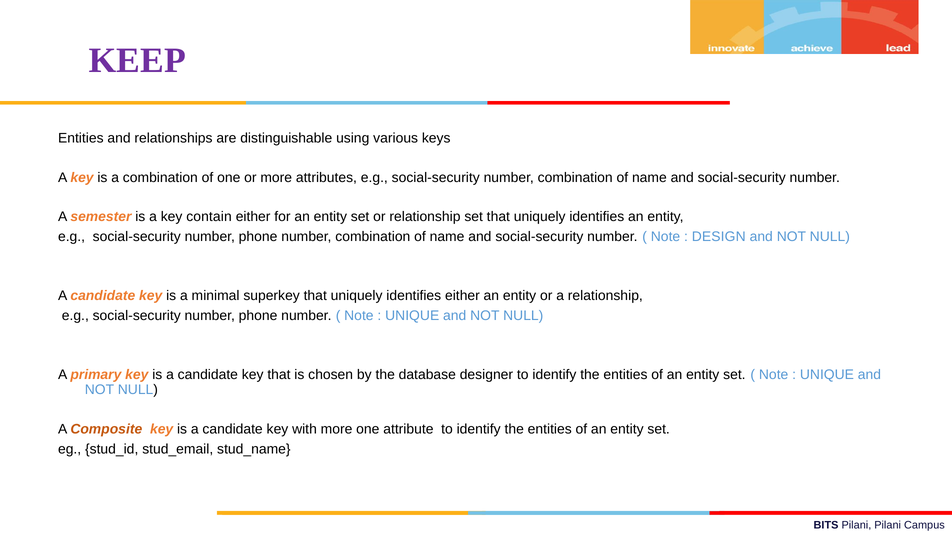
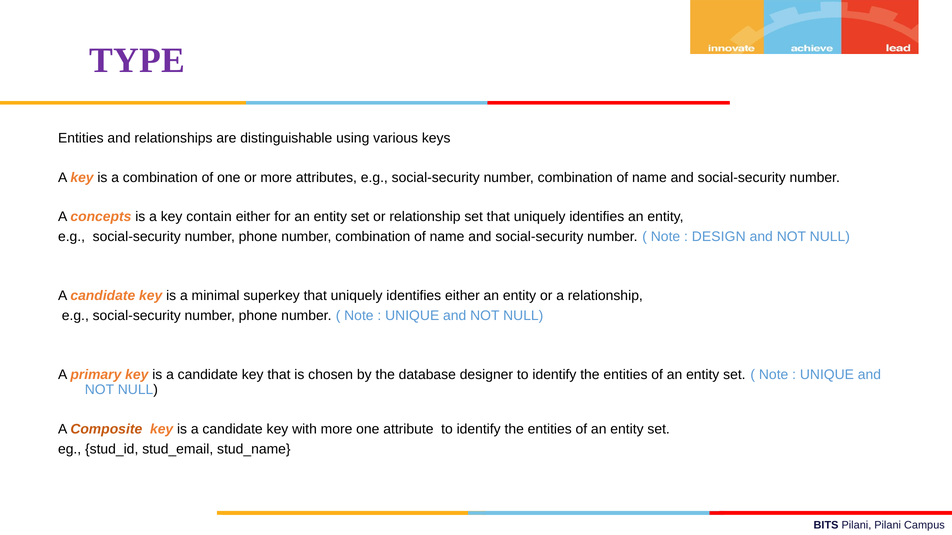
KEEP: KEEP -> TYPE (137, 61)
semester: semester -> concepts (101, 217)
